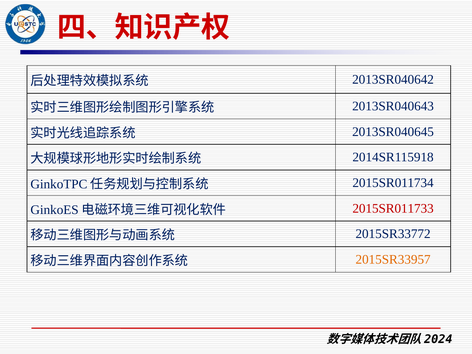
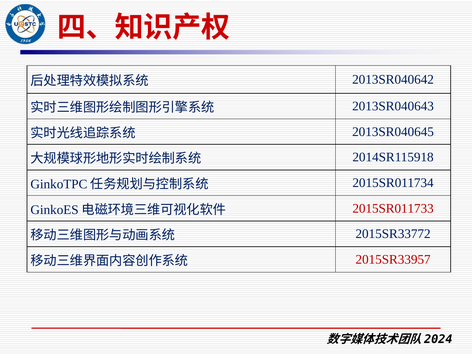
2015SR33957 colour: orange -> red (393, 260)
